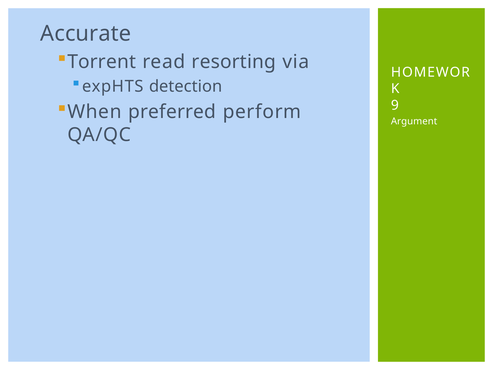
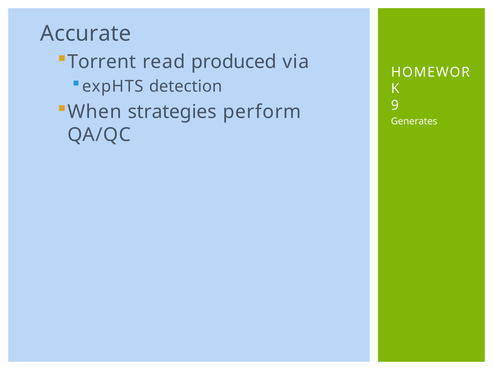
resorting: resorting -> produced (234, 62)
preferred: preferred -> strategies (172, 112)
Argument: Argument -> Generates (414, 121)
